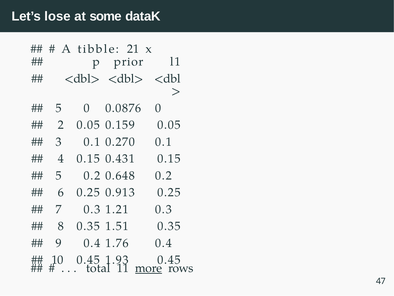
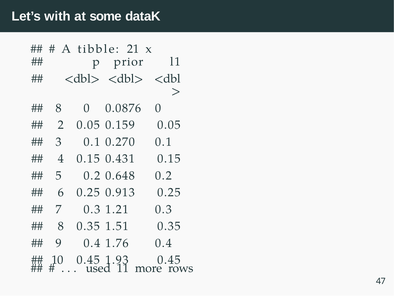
lose: lose -> with (58, 16)
5: 5 -> 8 (59, 108)
total: total -> used (98, 268)
more underline: present -> none (149, 268)
